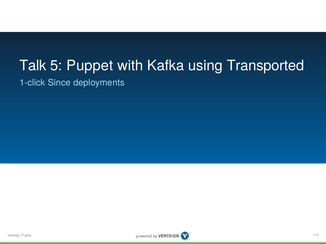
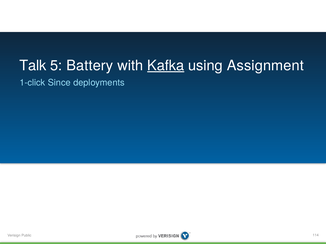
Puppet: Puppet -> Battery (90, 66)
Kafka underline: none -> present (166, 66)
Transported: Transported -> Assignment (265, 66)
